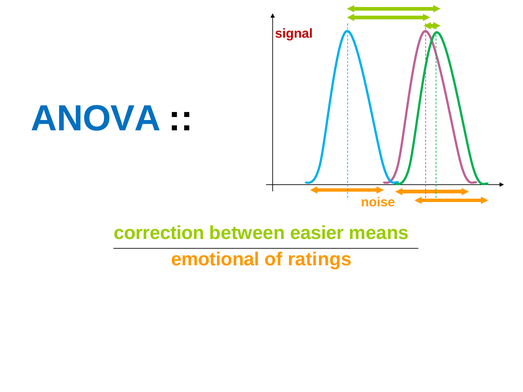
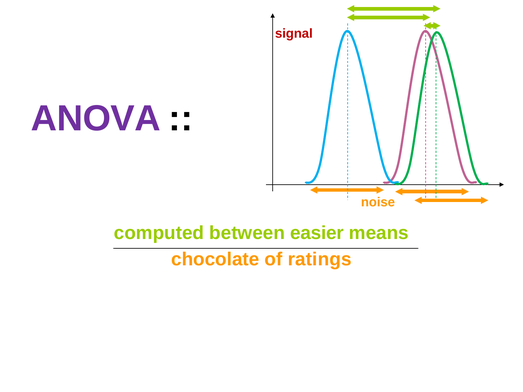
ANOVA colour: blue -> purple (96, 118)
correction: correction -> computed (159, 233)
emotional: emotional -> chocolate (215, 260)
